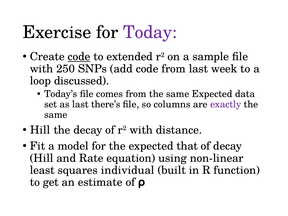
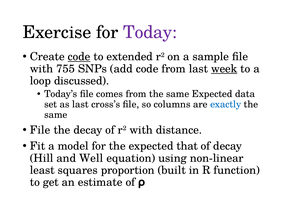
250: 250 -> 755 (66, 69)
week underline: none -> present (224, 69)
there’s: there’s -> cross’s (106, 104)
exactly colour: purple -> blue (226, 104)
Hill: Hill -> File (40, 130)
Rate: Rate -> Well (91, 158)
individual: individual -> proportion (128, 170)
